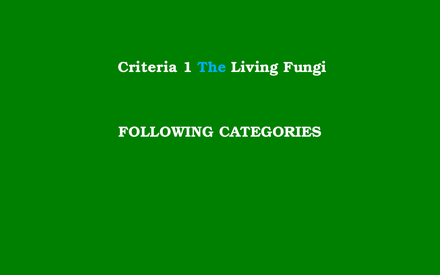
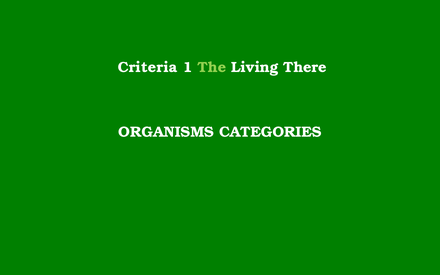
The colour: light blue -> light green (212, 67)
Fungi: Fungi -> There (305, 67)
FOLLOWING: FOLLOWING -> ORGANISMS (166, 132)
